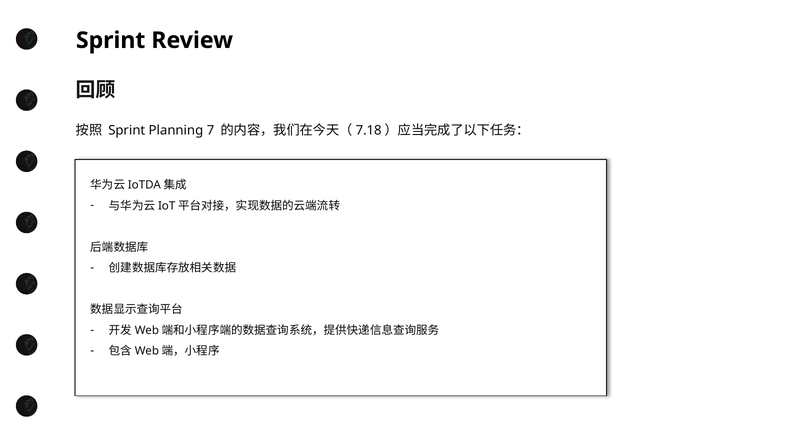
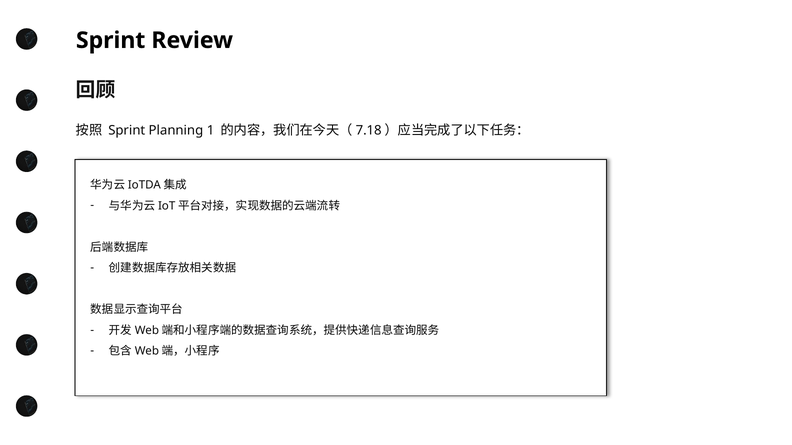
7: 7 -> 1 (211, 131)
